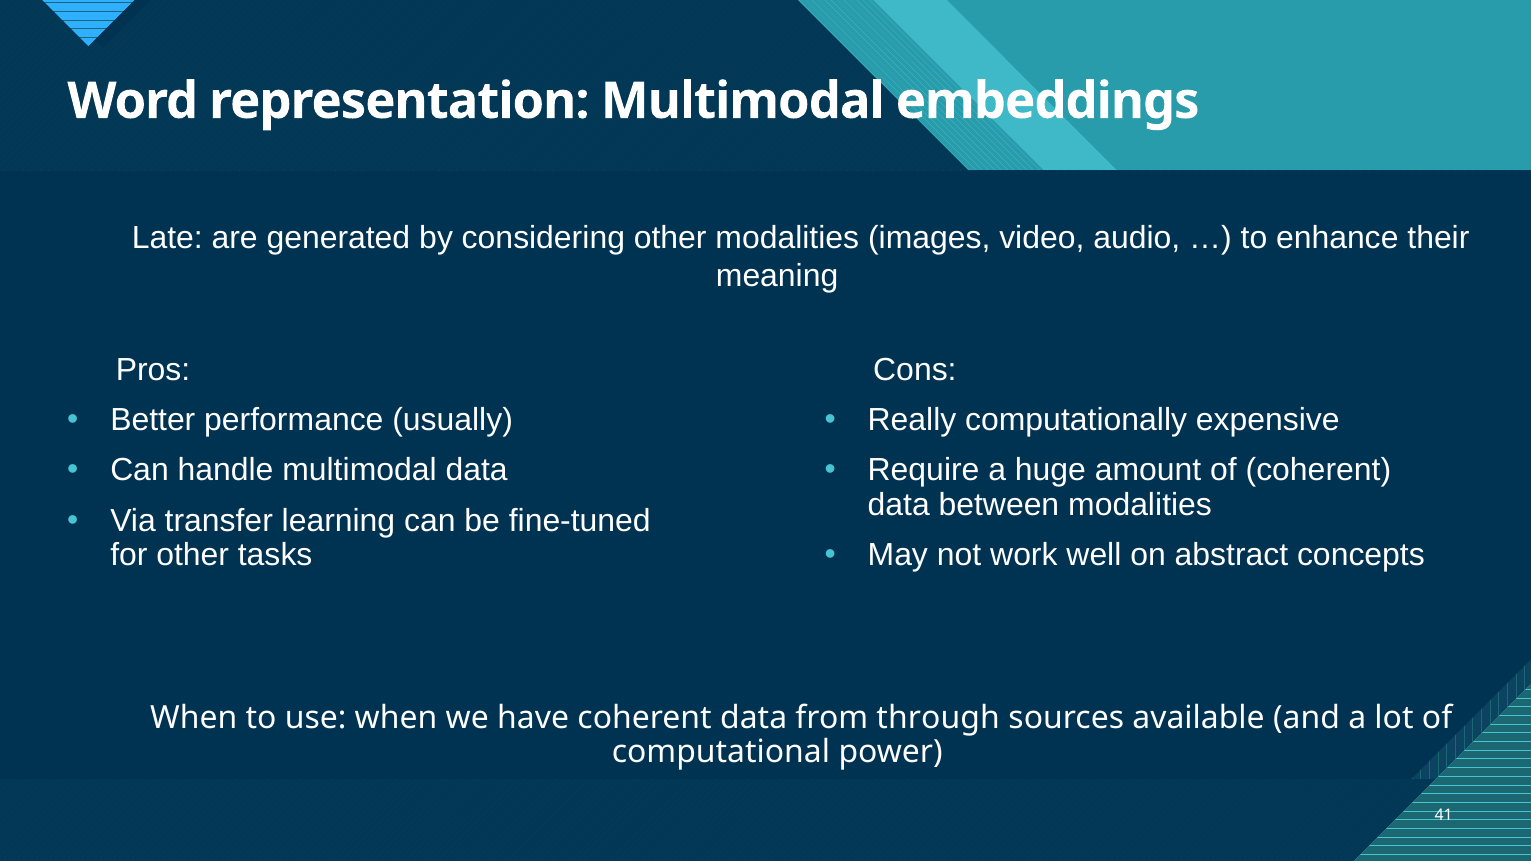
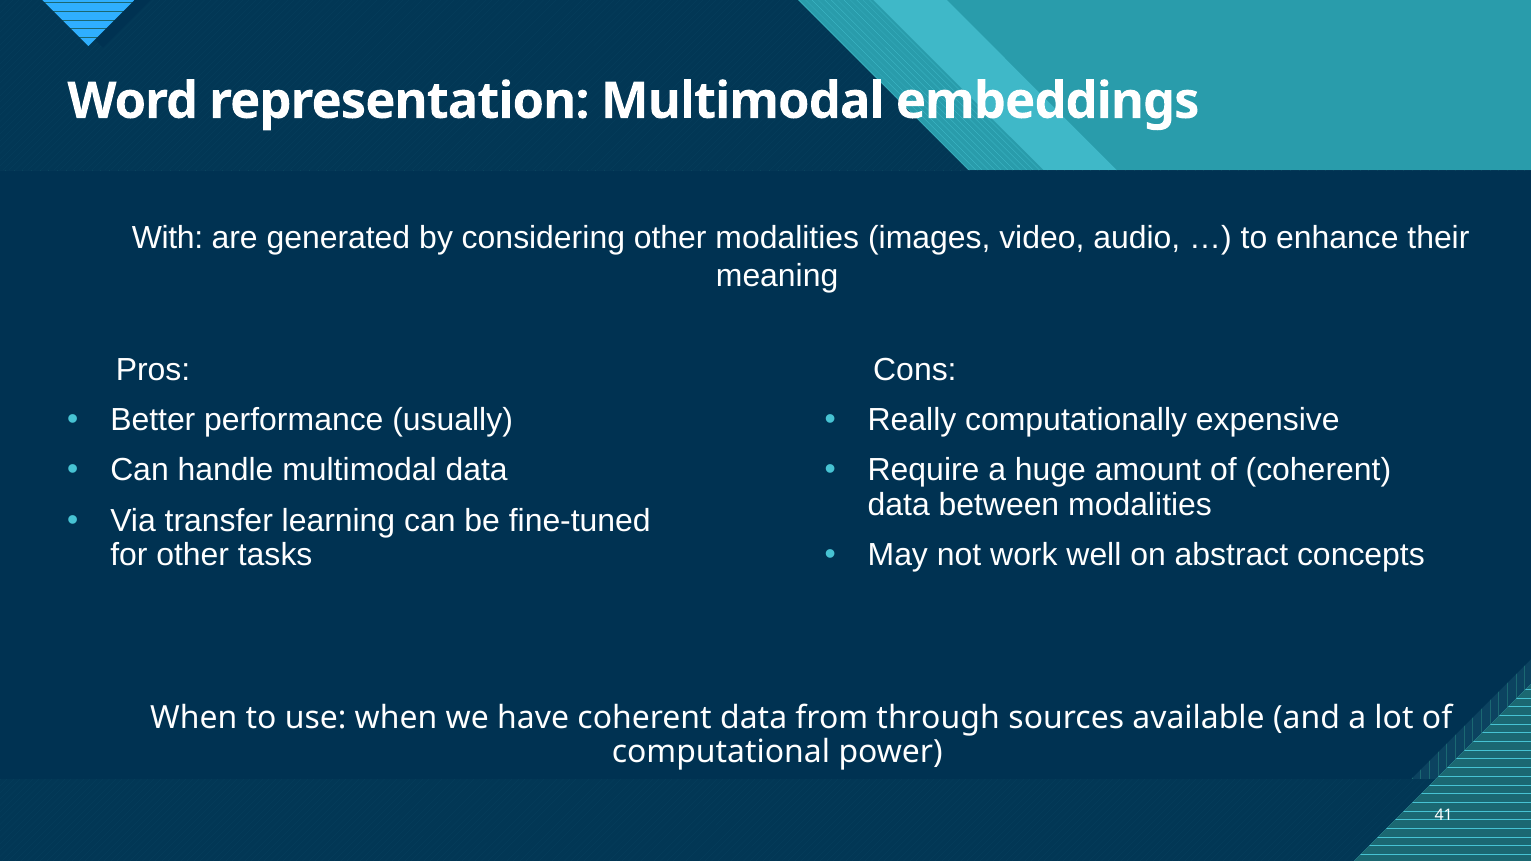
Late: Late -> With (167, 238)
